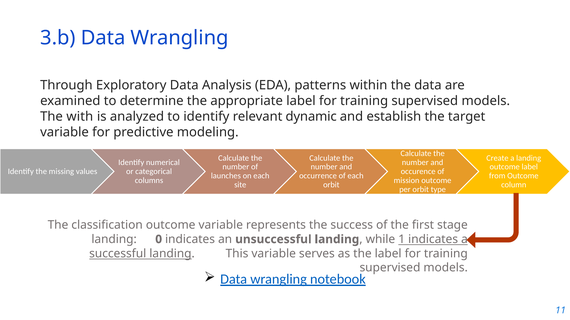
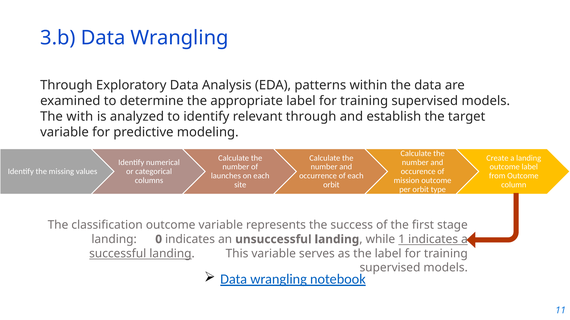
relevant dynamic: dynamic -> through (311, 117)
